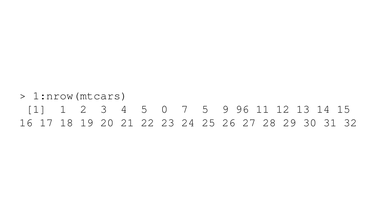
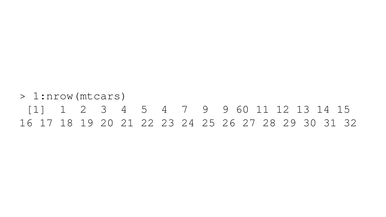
5 0: 0 -> 4 (165, 109)
7 5: 5 -> 9 (205, 109)
96: 96 -> 60 (242, 109)
